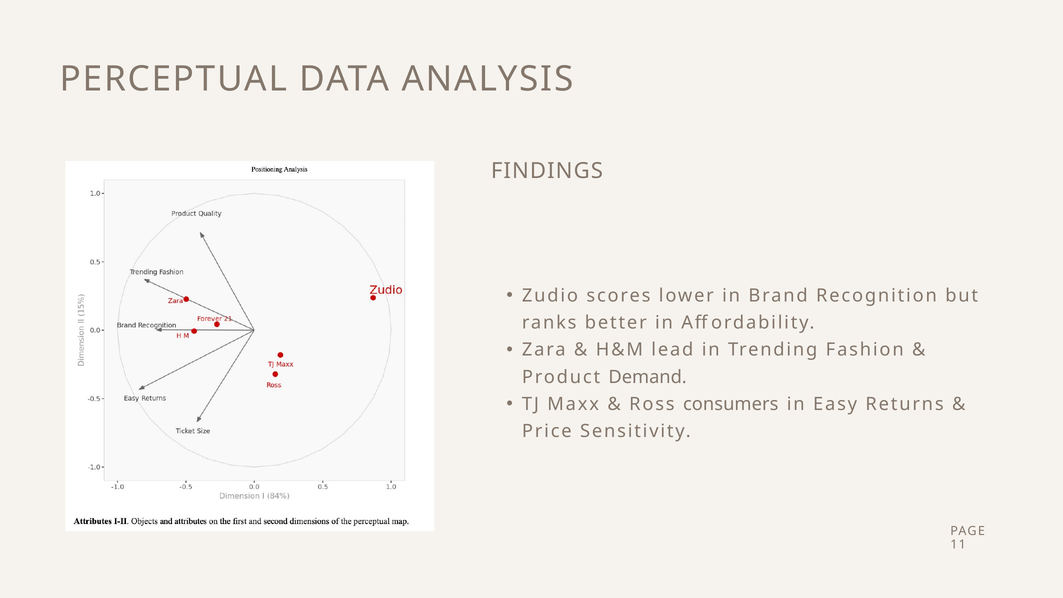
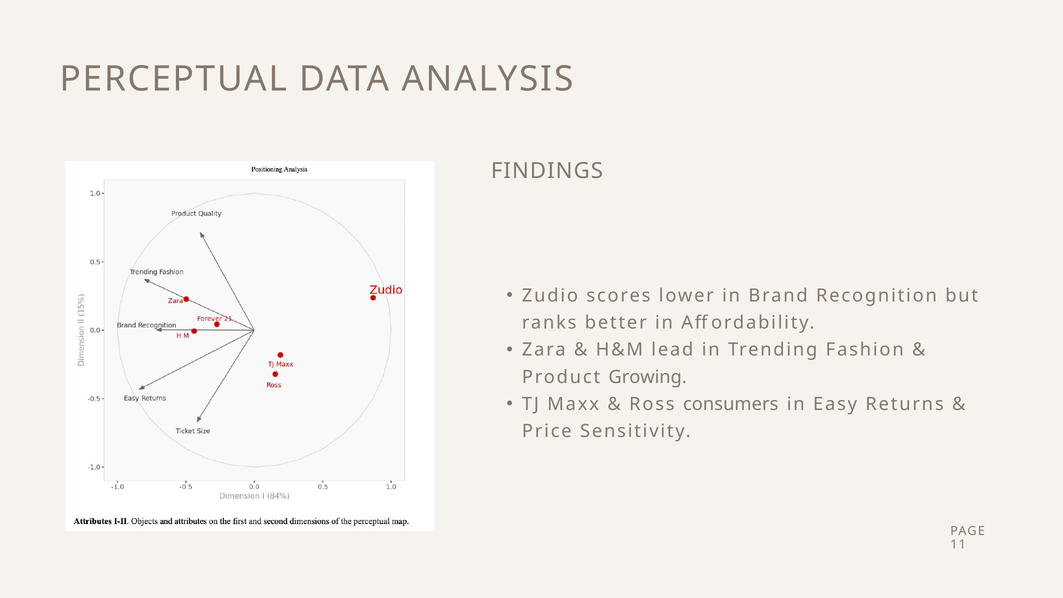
Demand: Demand -> Growing (648, 377)
